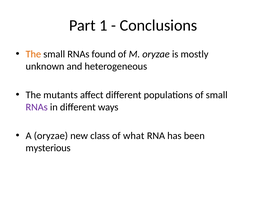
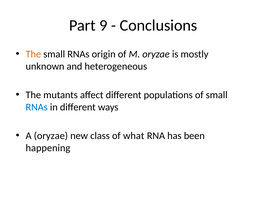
1: 1 -> 9 (103, 25)
found: found -> origin (104, 54)
RNAs colour: purple -> blue (37, 107)
mysterious: mysterious -> happening (48, 148)
